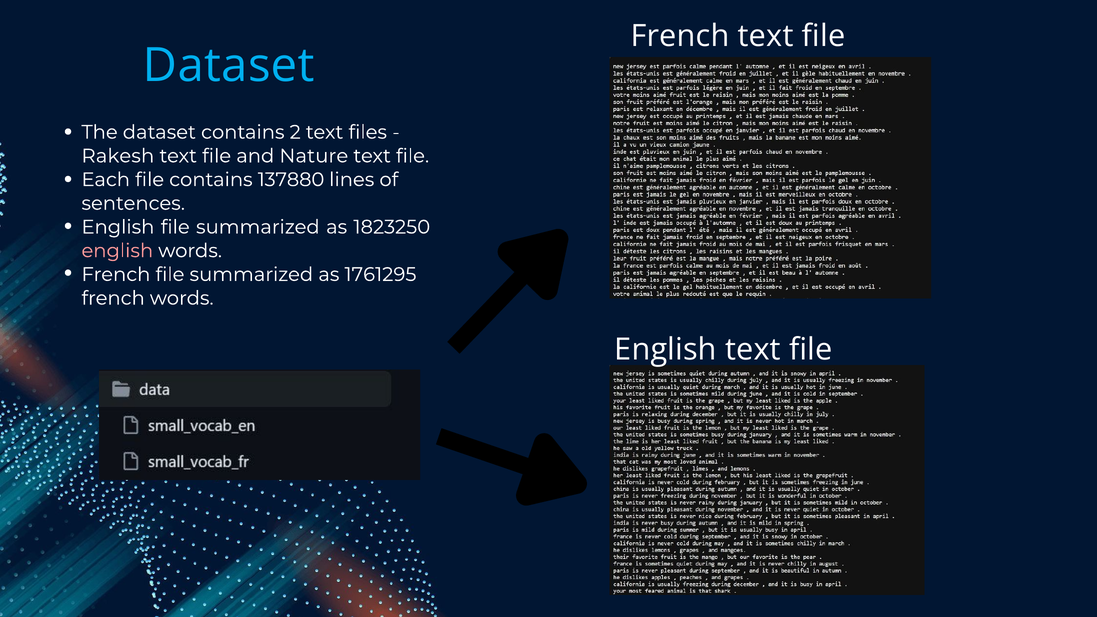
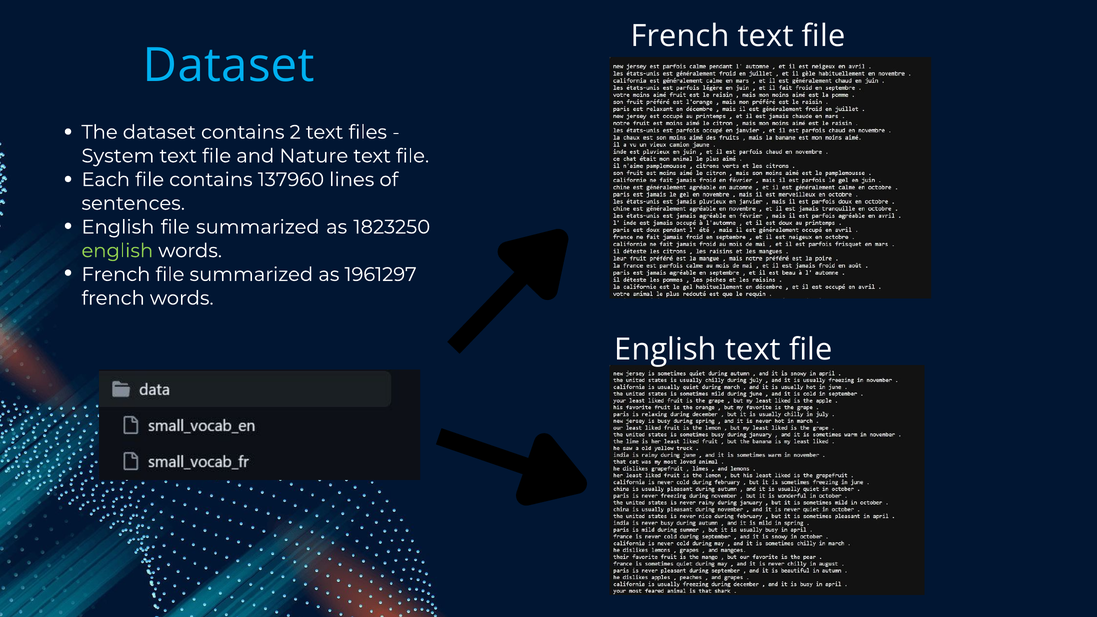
Rakesh: Rakesh -> System (118, 156)
137880: 137880 -> 137960 (291, 180)
english colour: pink -> light green (117, 251)
1761295: 1761295 -> 1961297 (381, 275)
